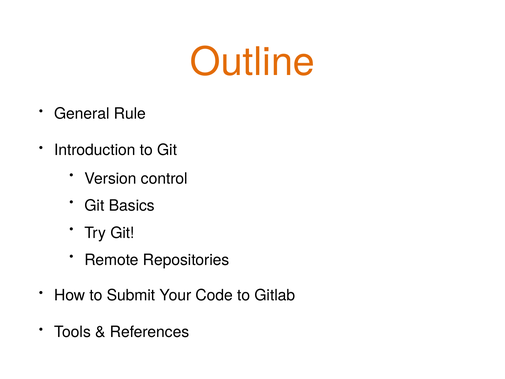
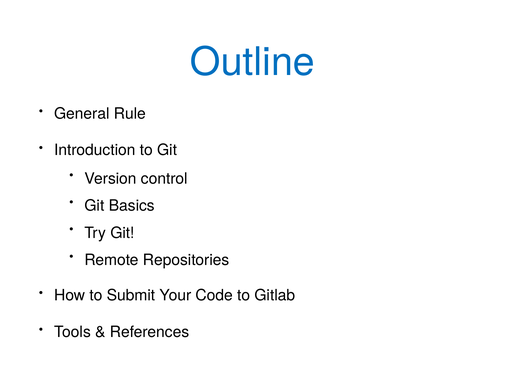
Outline colour: orange -> blue (252, 62)
